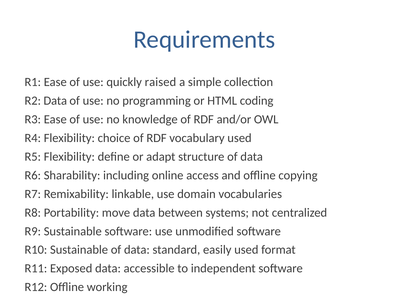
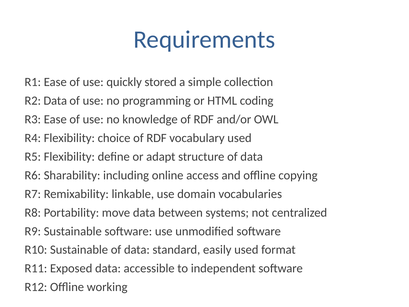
raised: raised -> stored (161, 82)
